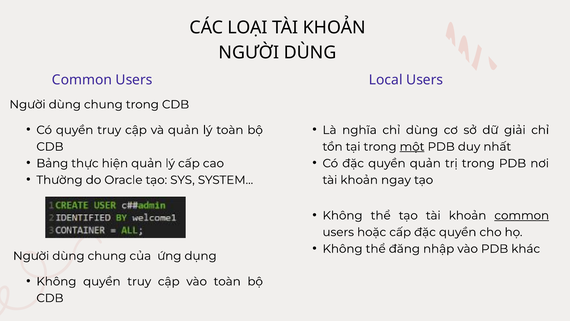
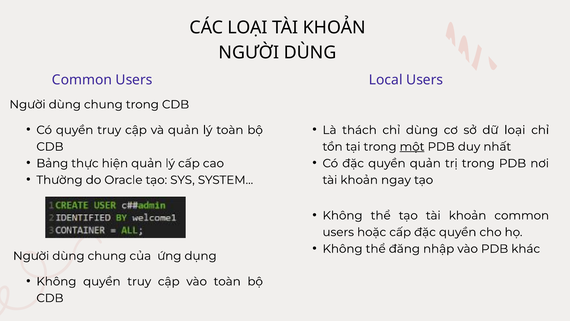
nghĩa: nghĩa -> thách (359, 130)
dữ giải: giải -> loại (515, 130)
common underline: present -> none (522, 215)
